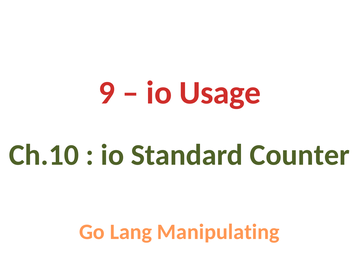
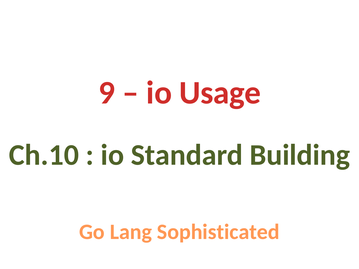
Counter: Counter -> Building (300, 155)
Manipulating: Manipulating -> Sophisticated (218, 232)
